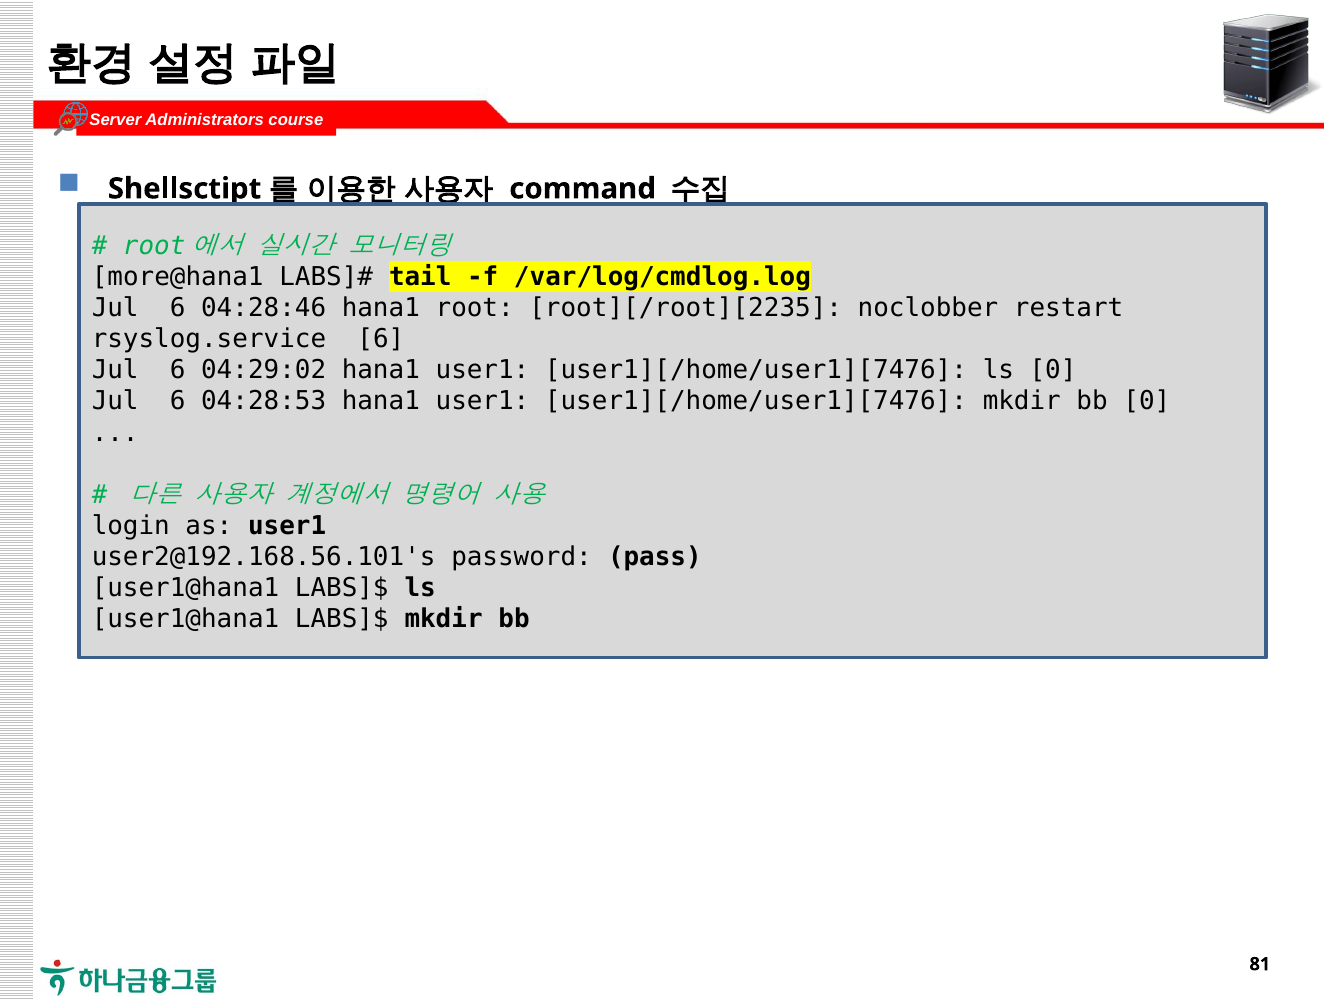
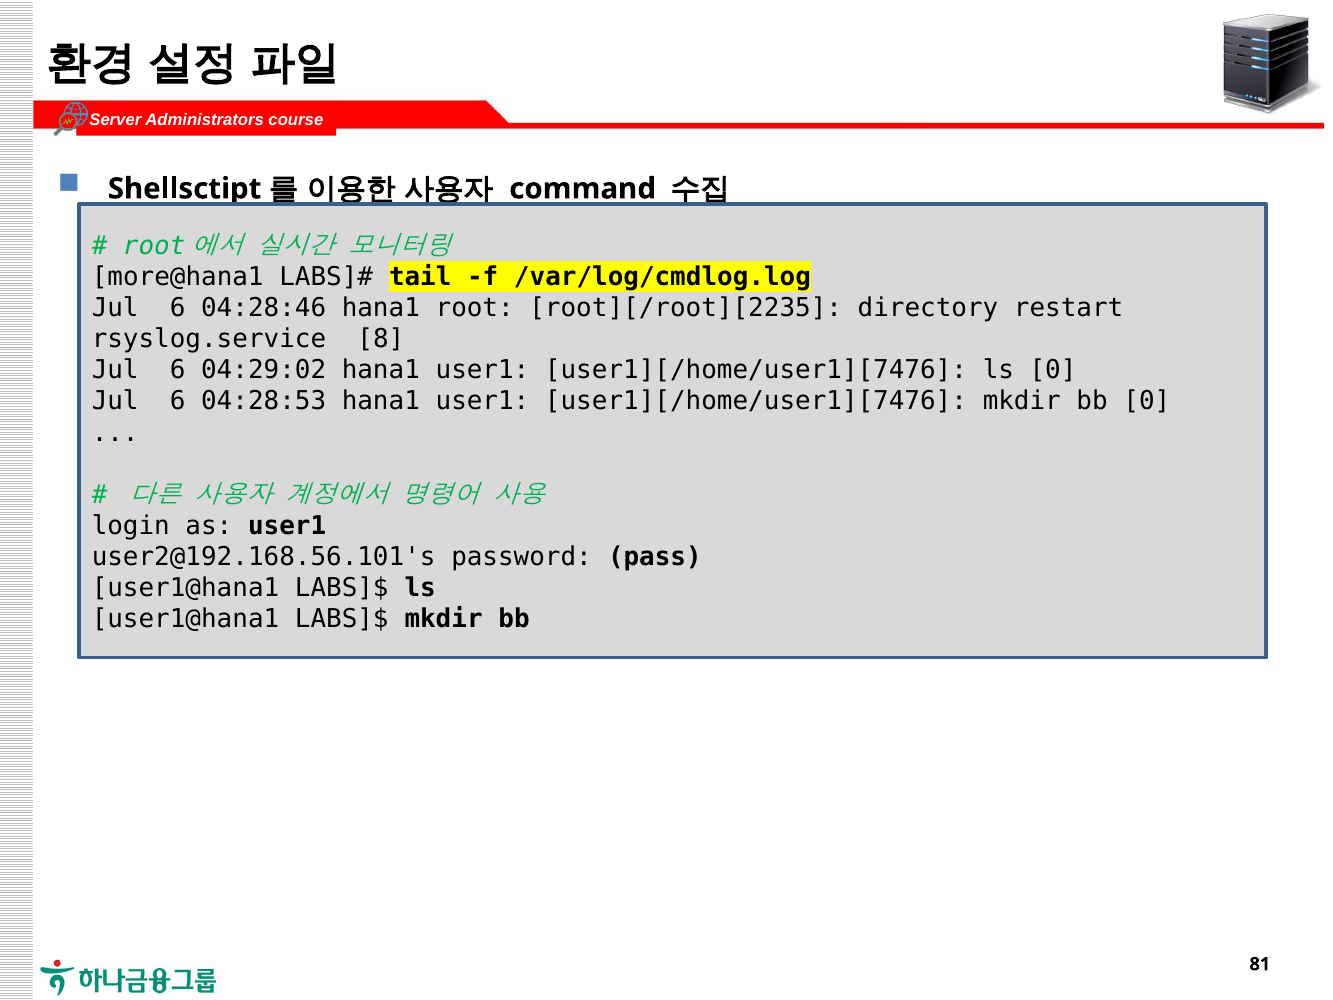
noclobber: noclobber -> directory (928, 308)
rsyslog.service 6: 6 -> 8 (381, 339)
